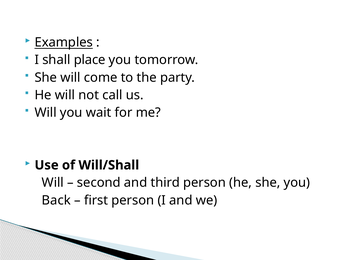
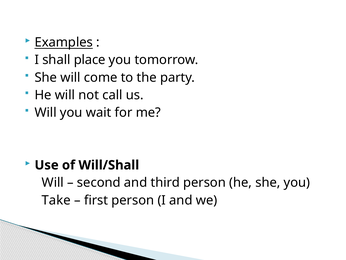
Back: Back -> Take (56, 200)
